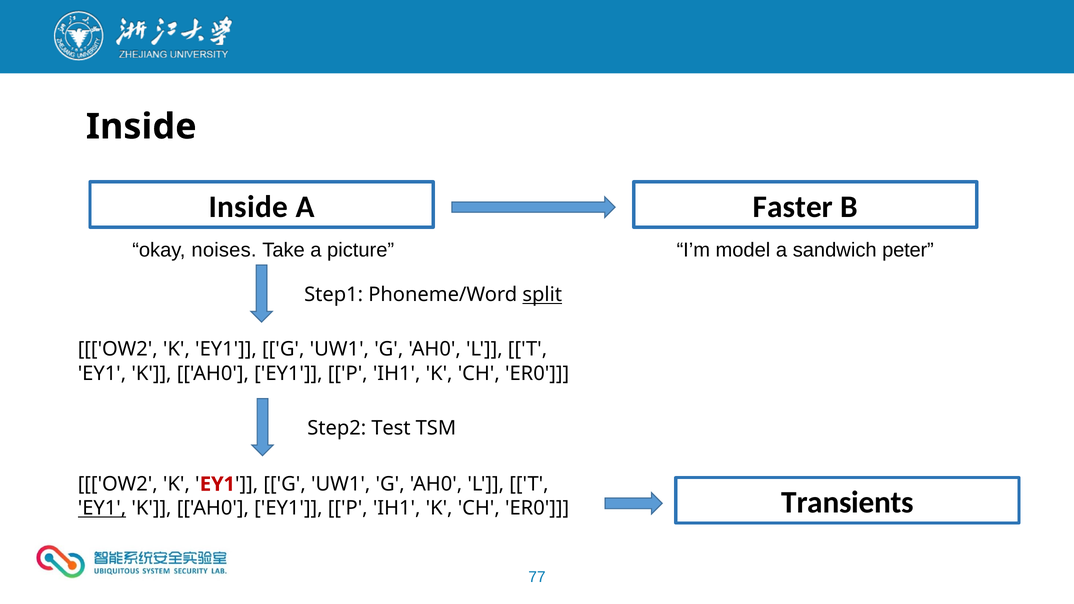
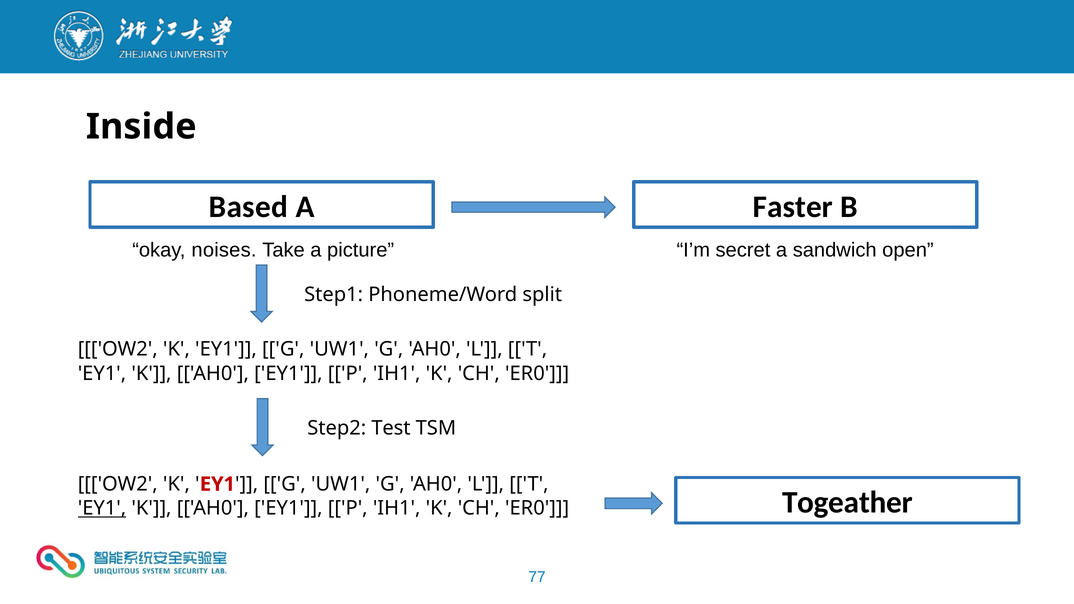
Inside: Inside -> Based (248, 207)
model: model -> secret (743, 250)
peter: peter -> open (908, 250)
split underline: present -> none (542, 295)
Transients: Transients -> Togeather (847, 503)
